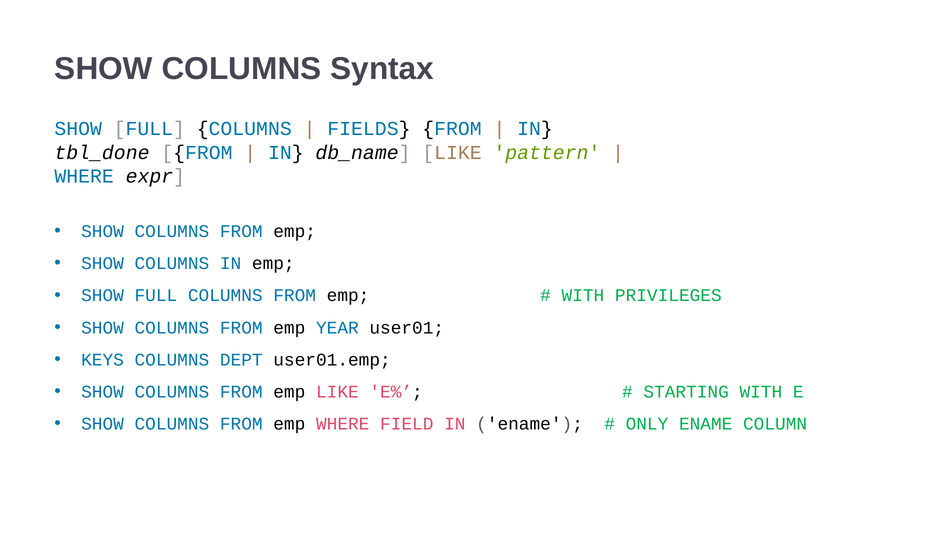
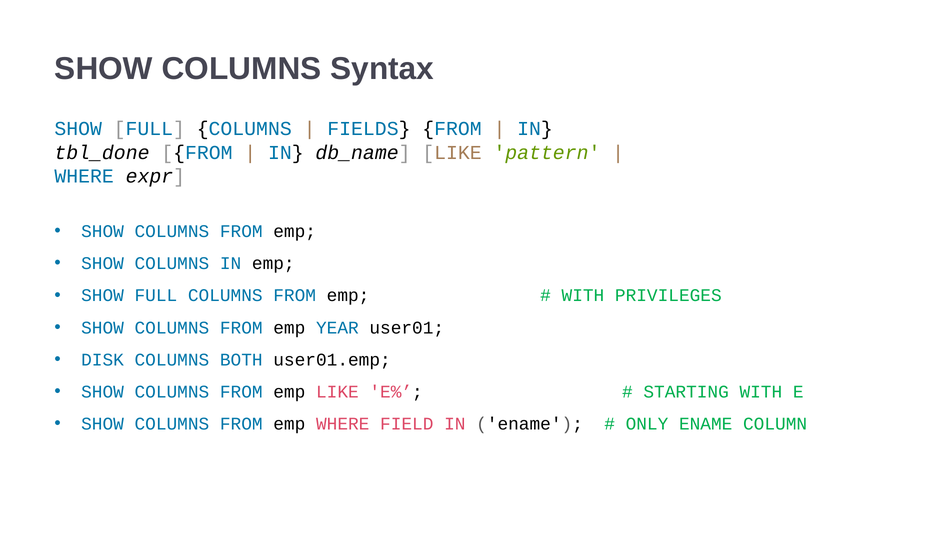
KEYS: KEYS -> DISK (103, 360)
DEPT: DEPT -> BOTH (241, 360)
